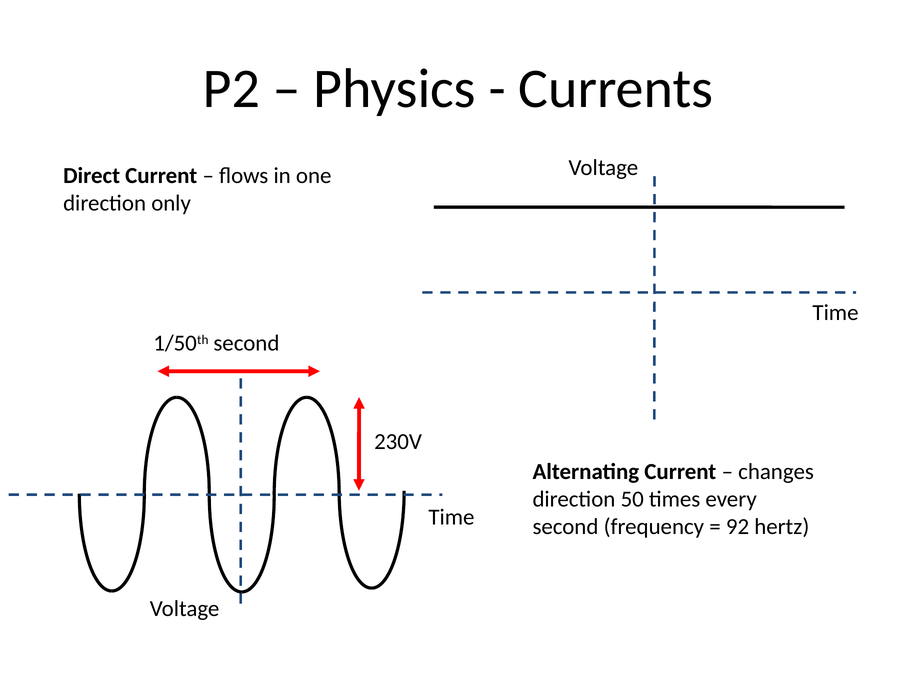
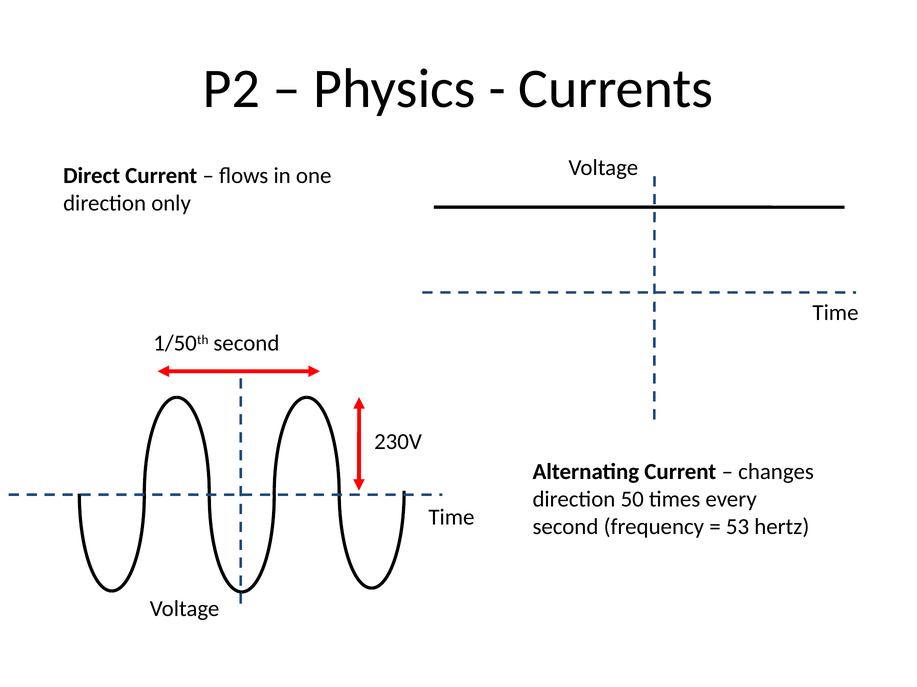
92: 92 -> 53 (738, 527)
